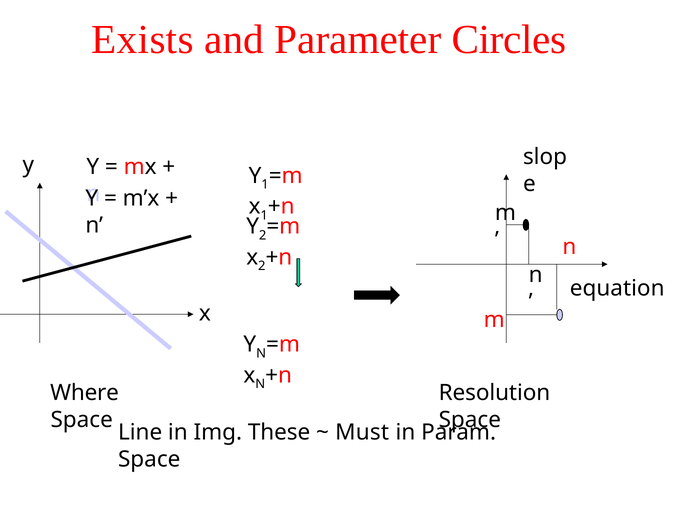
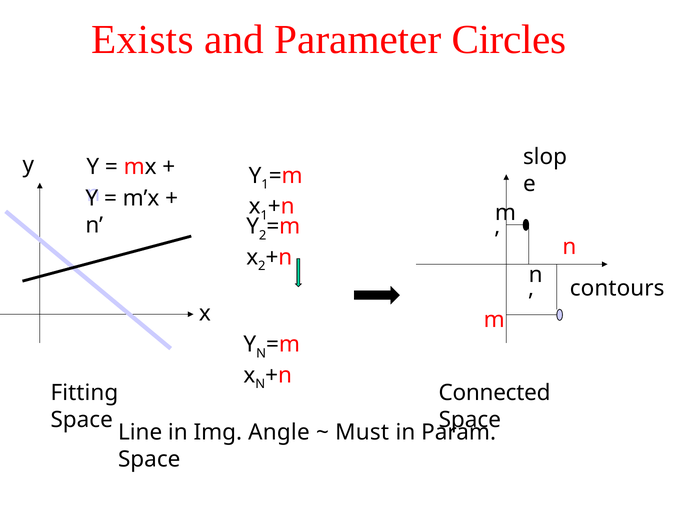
equation: equation -> contours (617, 288)
Where: Where -> Fitting (84, 393)
Resolution: Resolution -> Connected (495, 393)
These: These -> Angle (279, 432)
